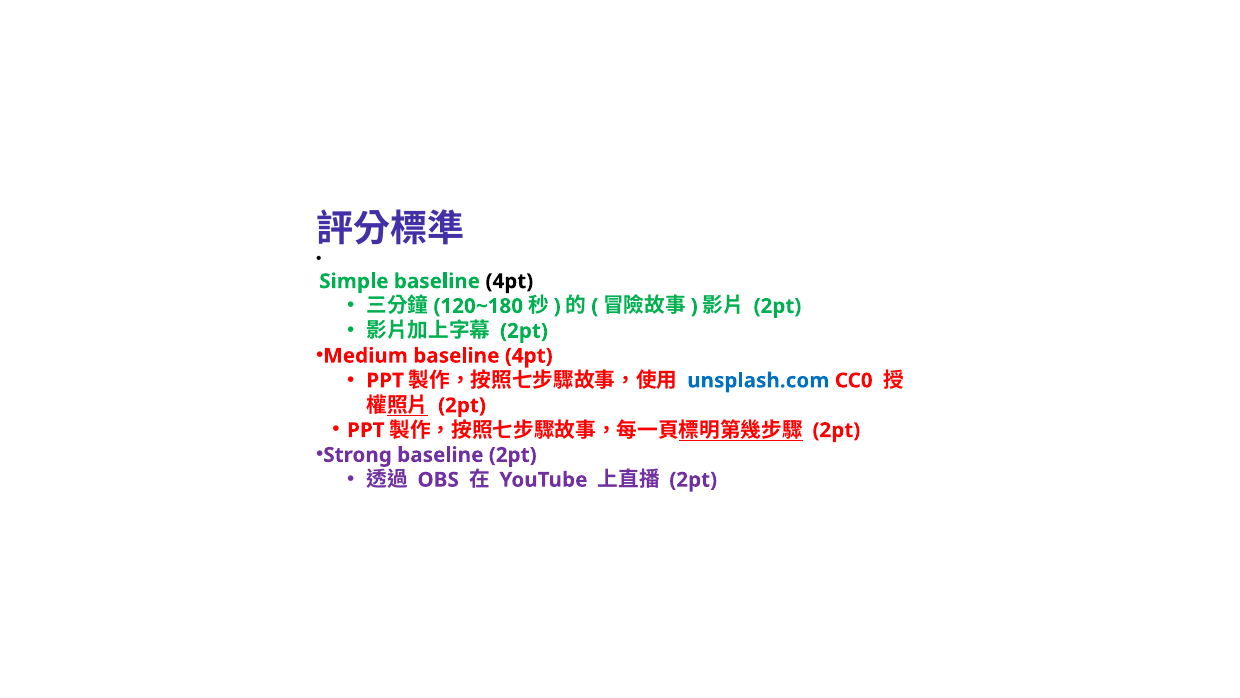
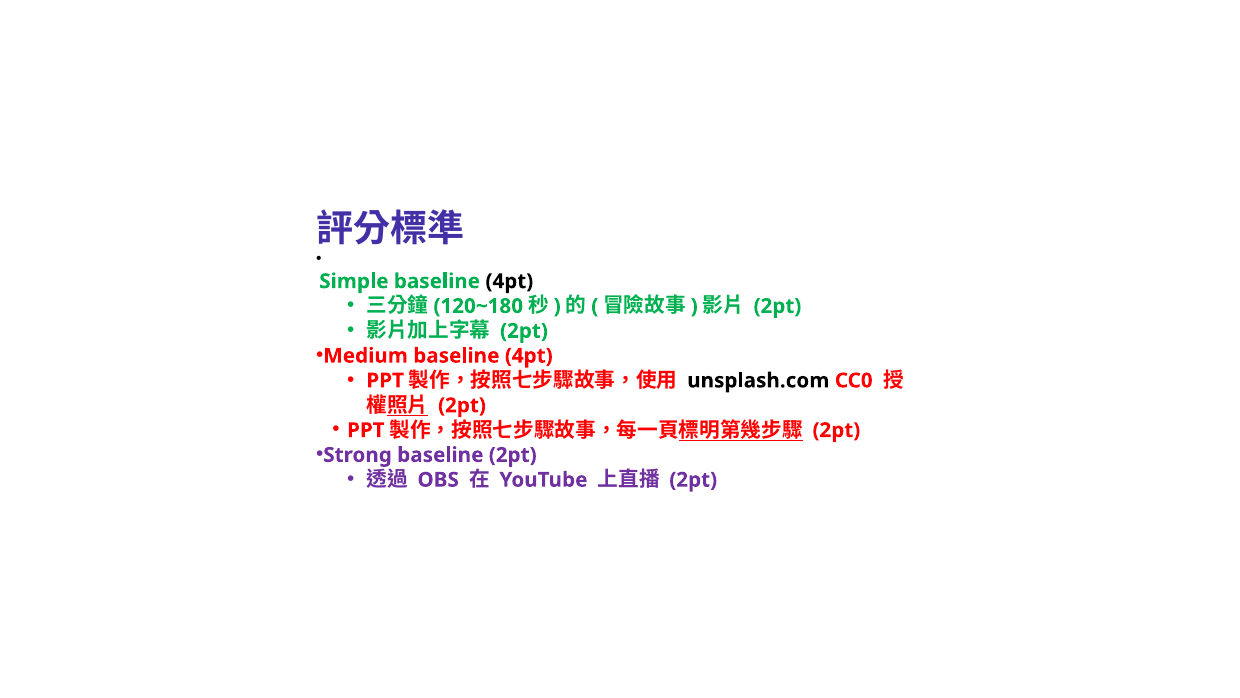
unsplash.com colour: blue -> black (758, 380)
